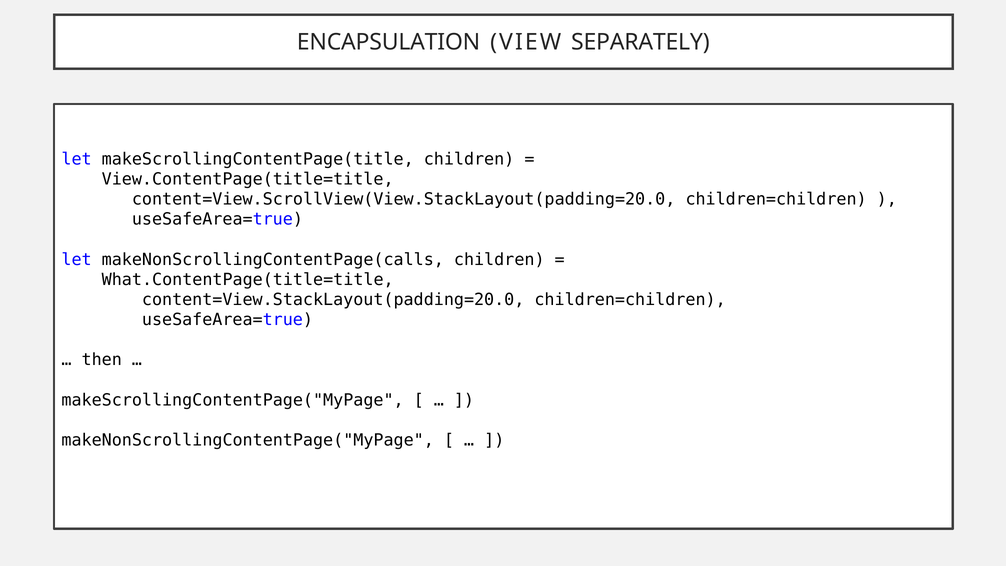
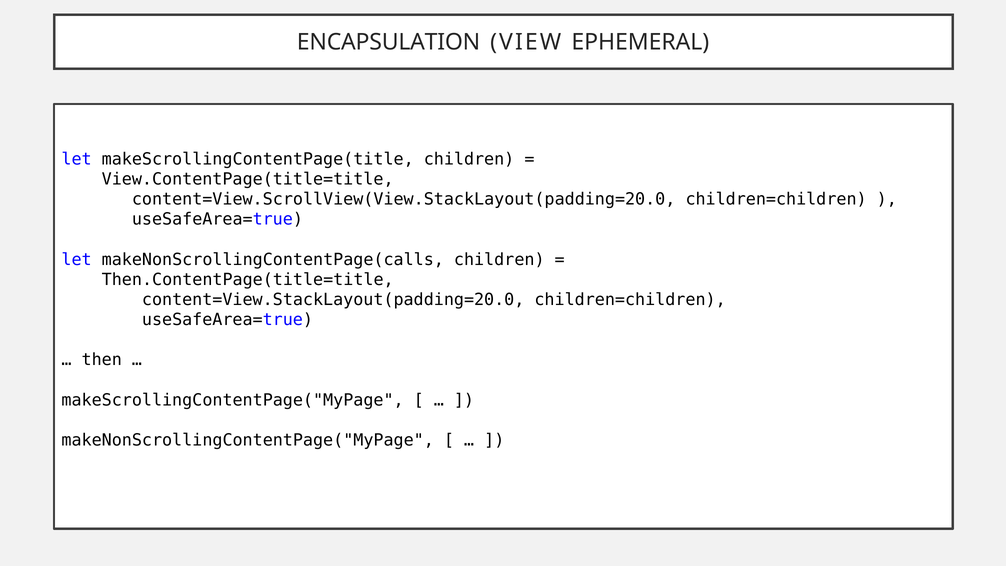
SEPARATELY: SEPARATELY -> EPHEMERAL (640, 42)
What.ContentPage(title=title: What.ContentPage(title=title -> Then.ContentPage(title=title (248, 280)
